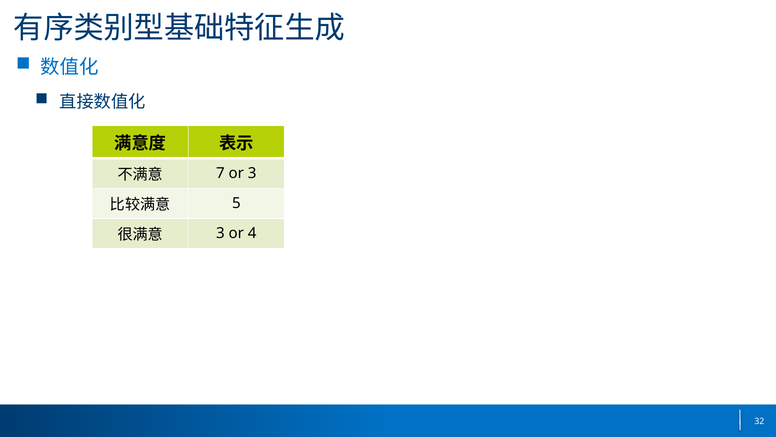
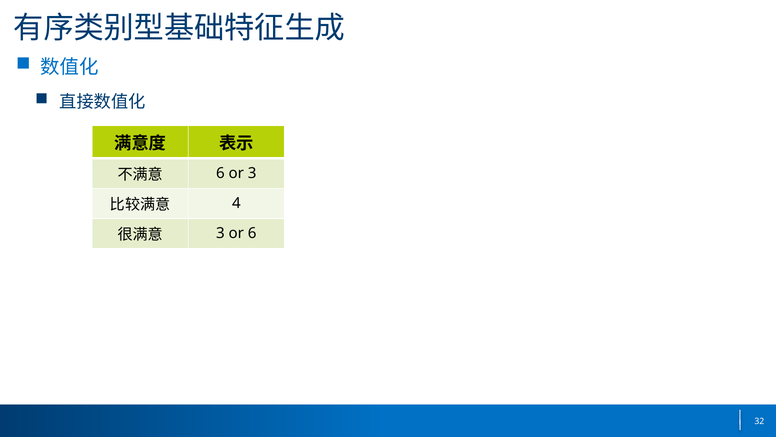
7: 7 -> 6 (220, 173)
5: 5 -> 4 (236, 203)
or 4: 4 -> 6 (252, 233)
